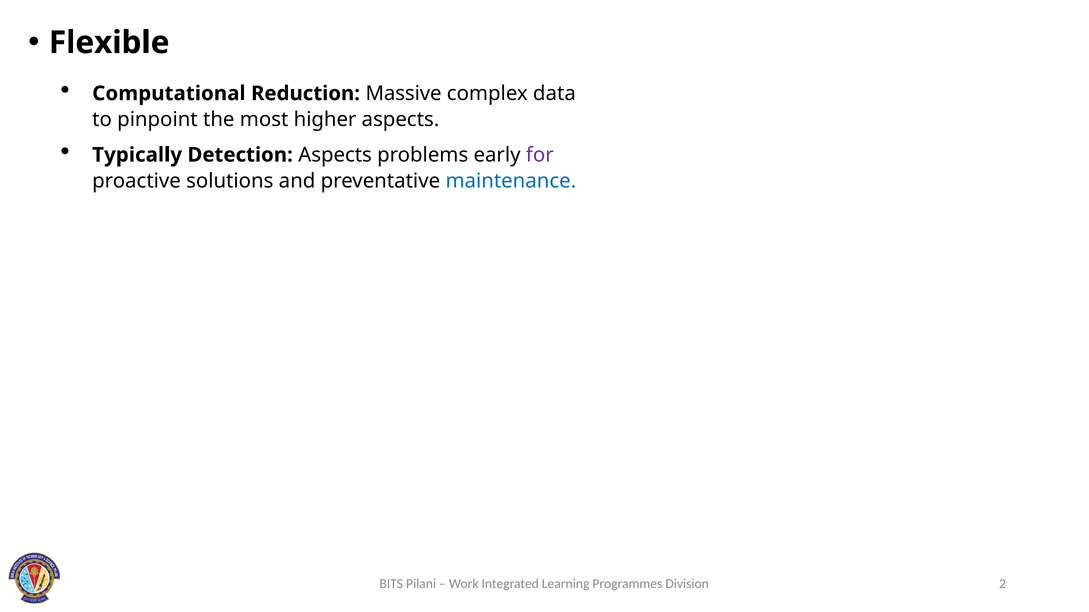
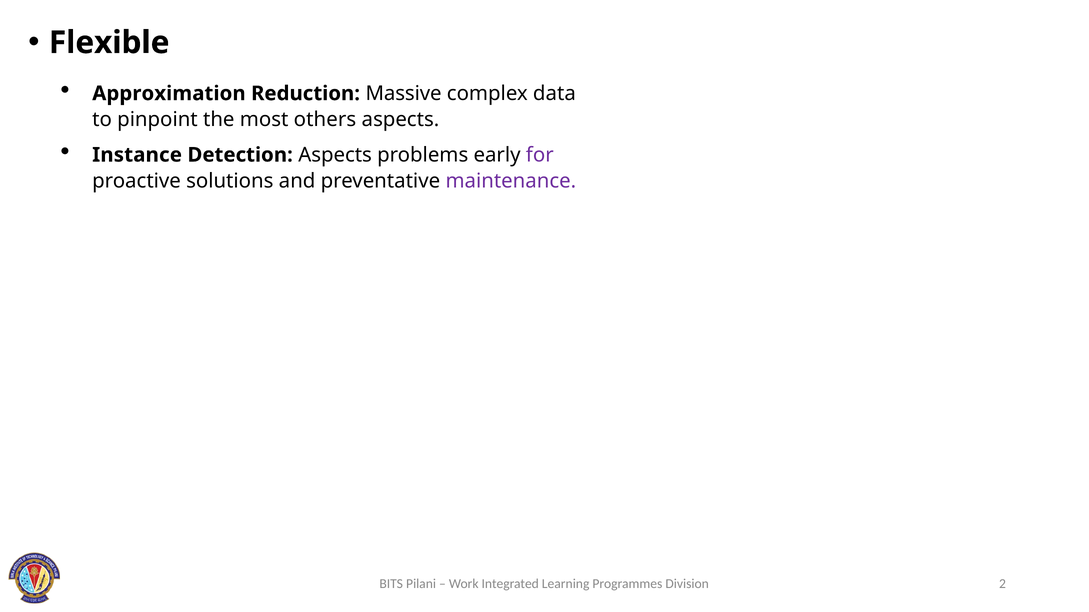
Computational: Computational -> Approximation (169, 94)
higher: higher -> others (325, 120)
Typically: Typically -> Instance (137, 155)
maintenance colour: blue -> purple (511, 181)
